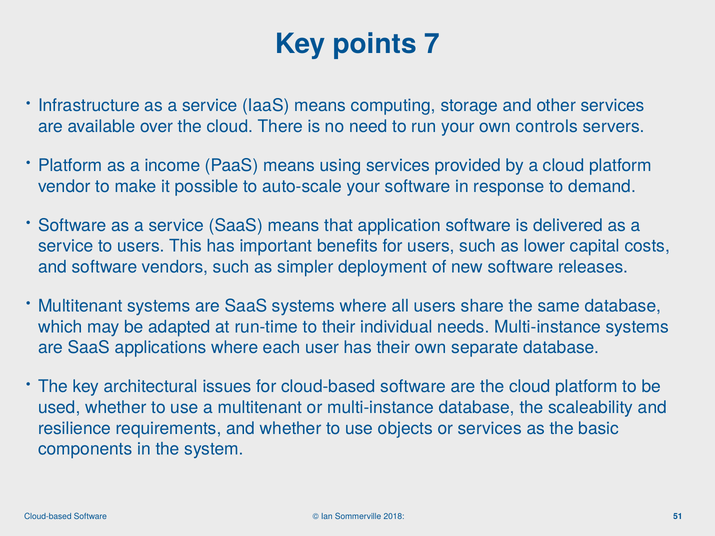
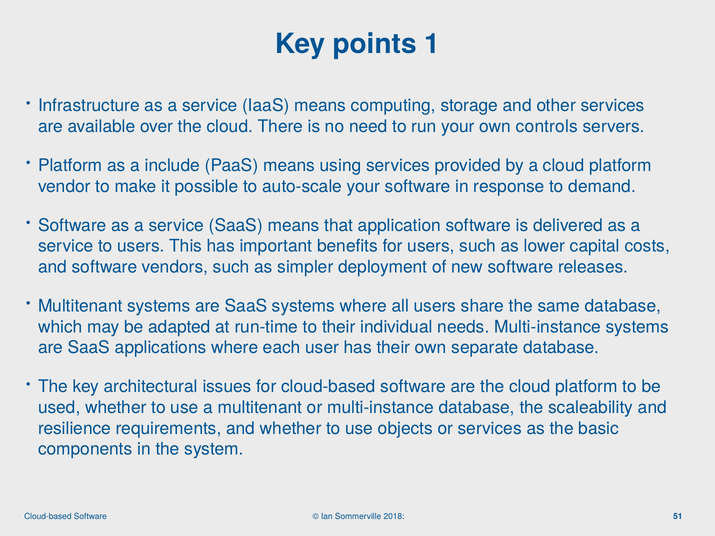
7: 7 -> 1 (432, 44)
income: income -> include (172, 166)
